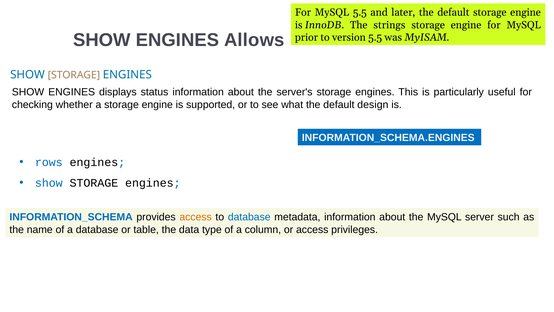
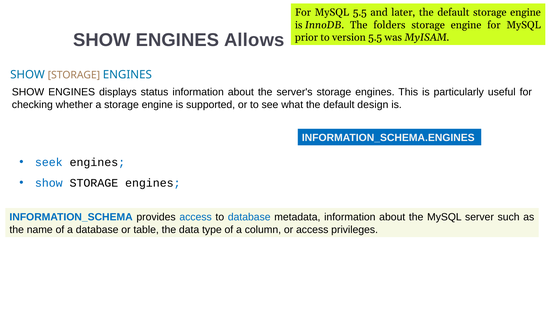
strings: strings -> folders (389, 25)
rows: rows -> seek (49, 162)
access colour: orange -> blue (196, 217)
